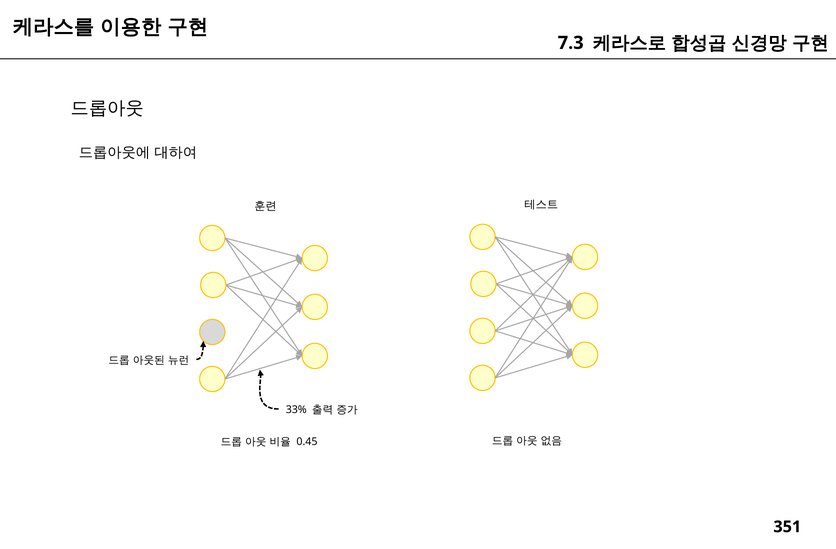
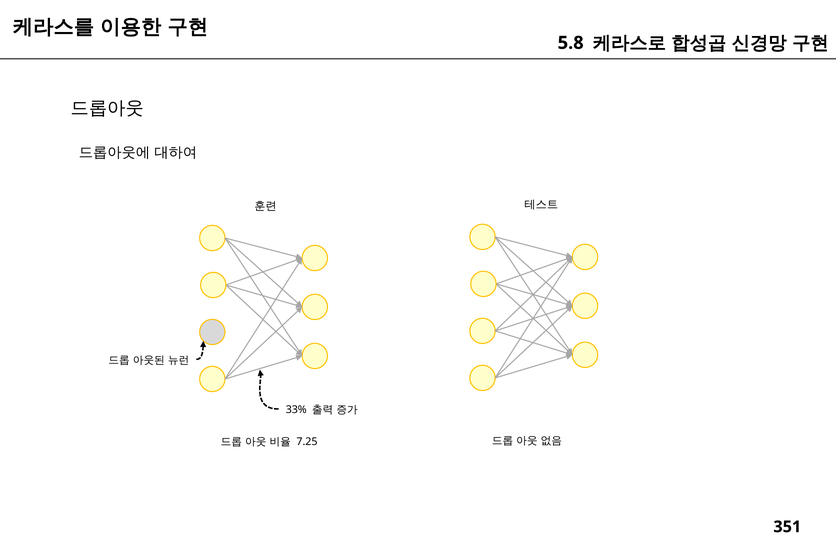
7.3: 7.3 -> 5.8 (571, 43)
0.45: 0.45 -> 7.25 (307, 442)
